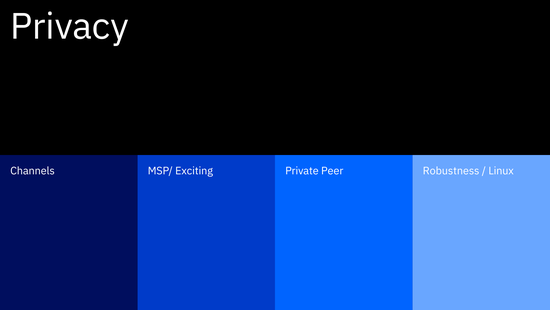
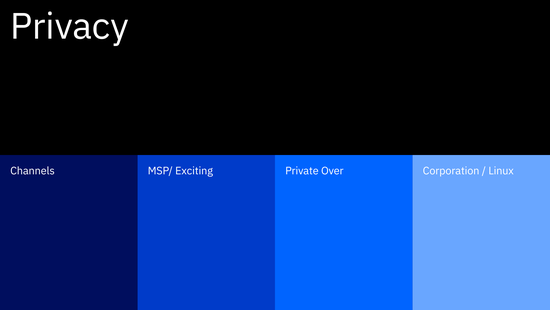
Peer: Peer -> Over (332, 170)
Robustness: Robustness -> Corporation (451, 170)
